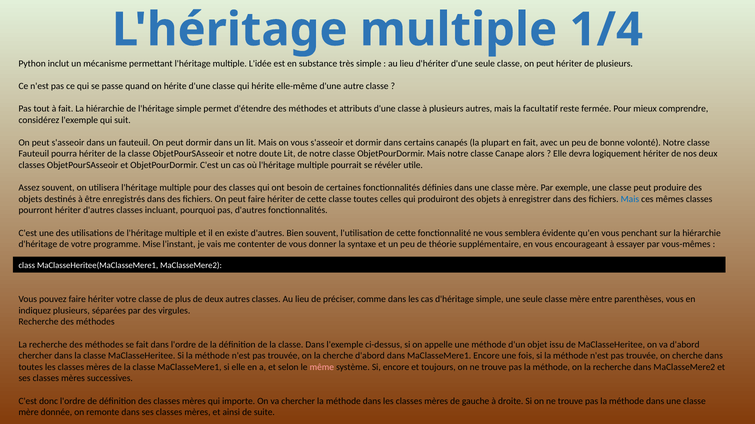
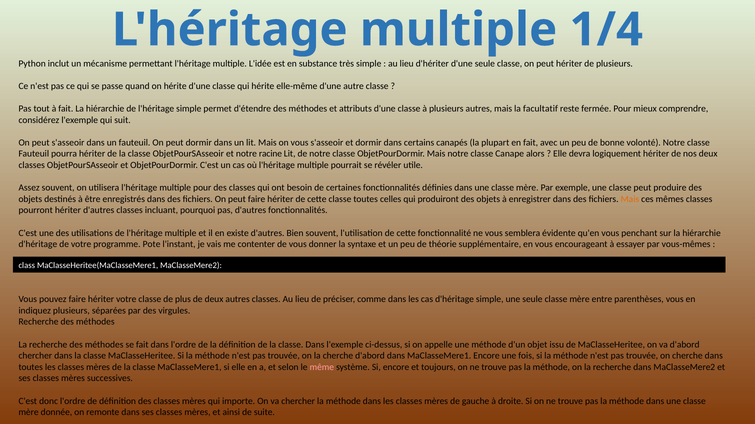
doute: doute -> racine (270, 154)
Mais colour: blue -> orange (630, 199)
Mise: Mise -> Pote (152, 245)
